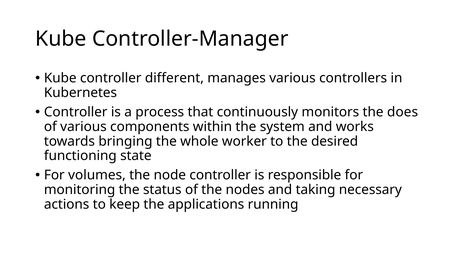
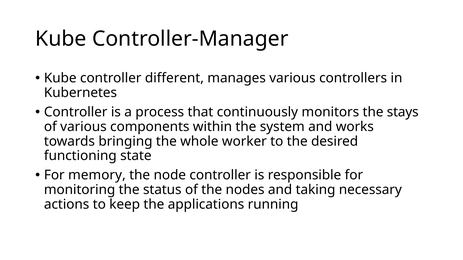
does: does -> stays (403, 112)
volumes: volumes -> memory (97, 175)
